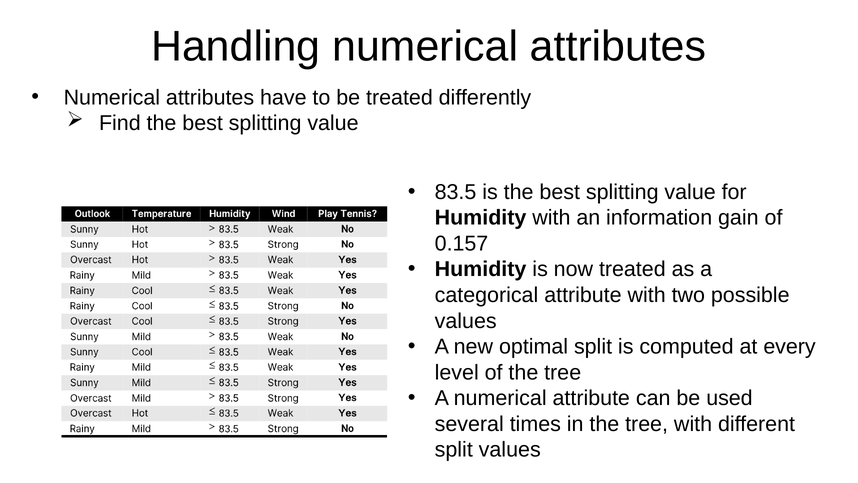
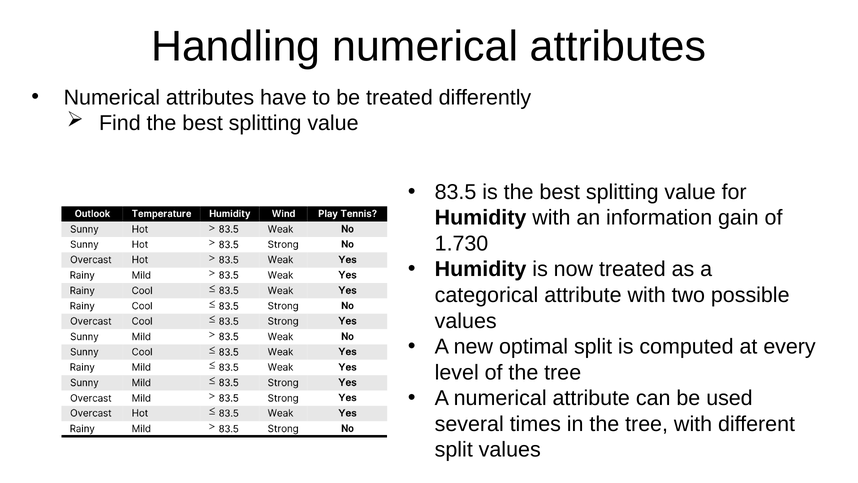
0.157: 0.157 -> 1.730 (462, 243)
